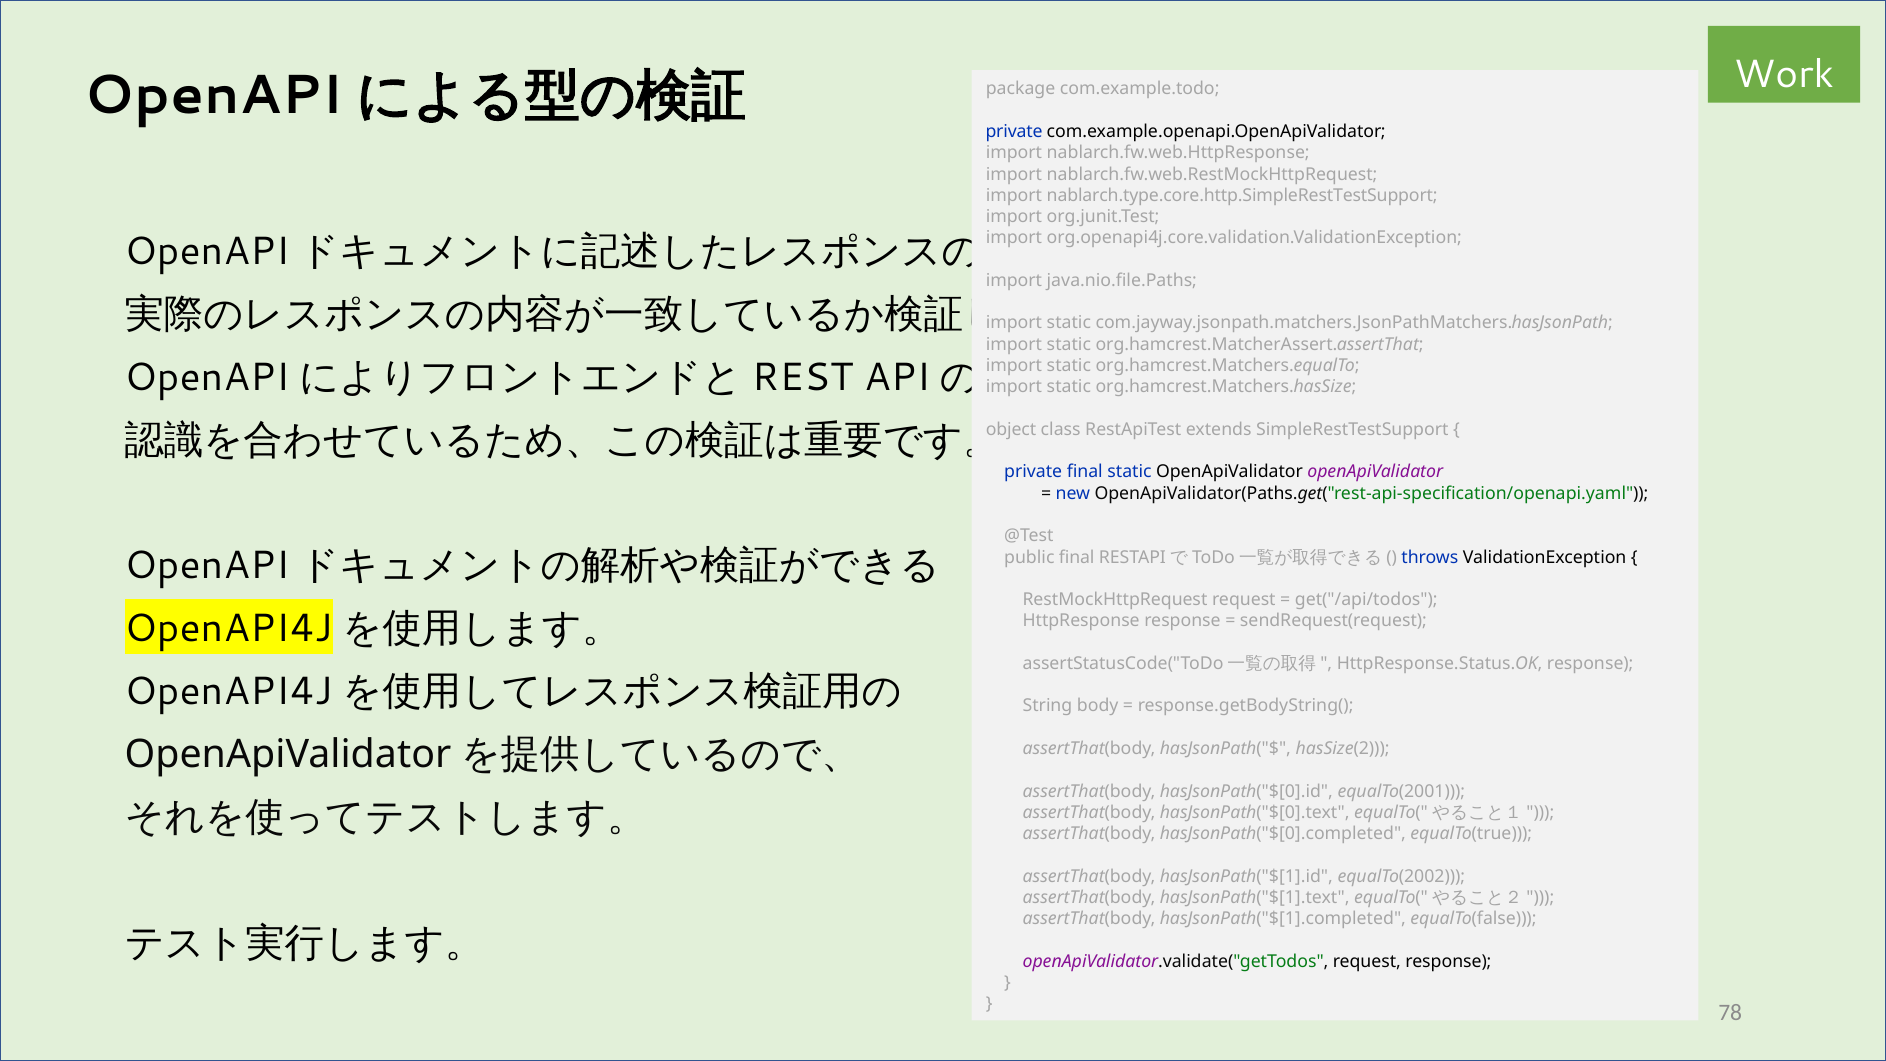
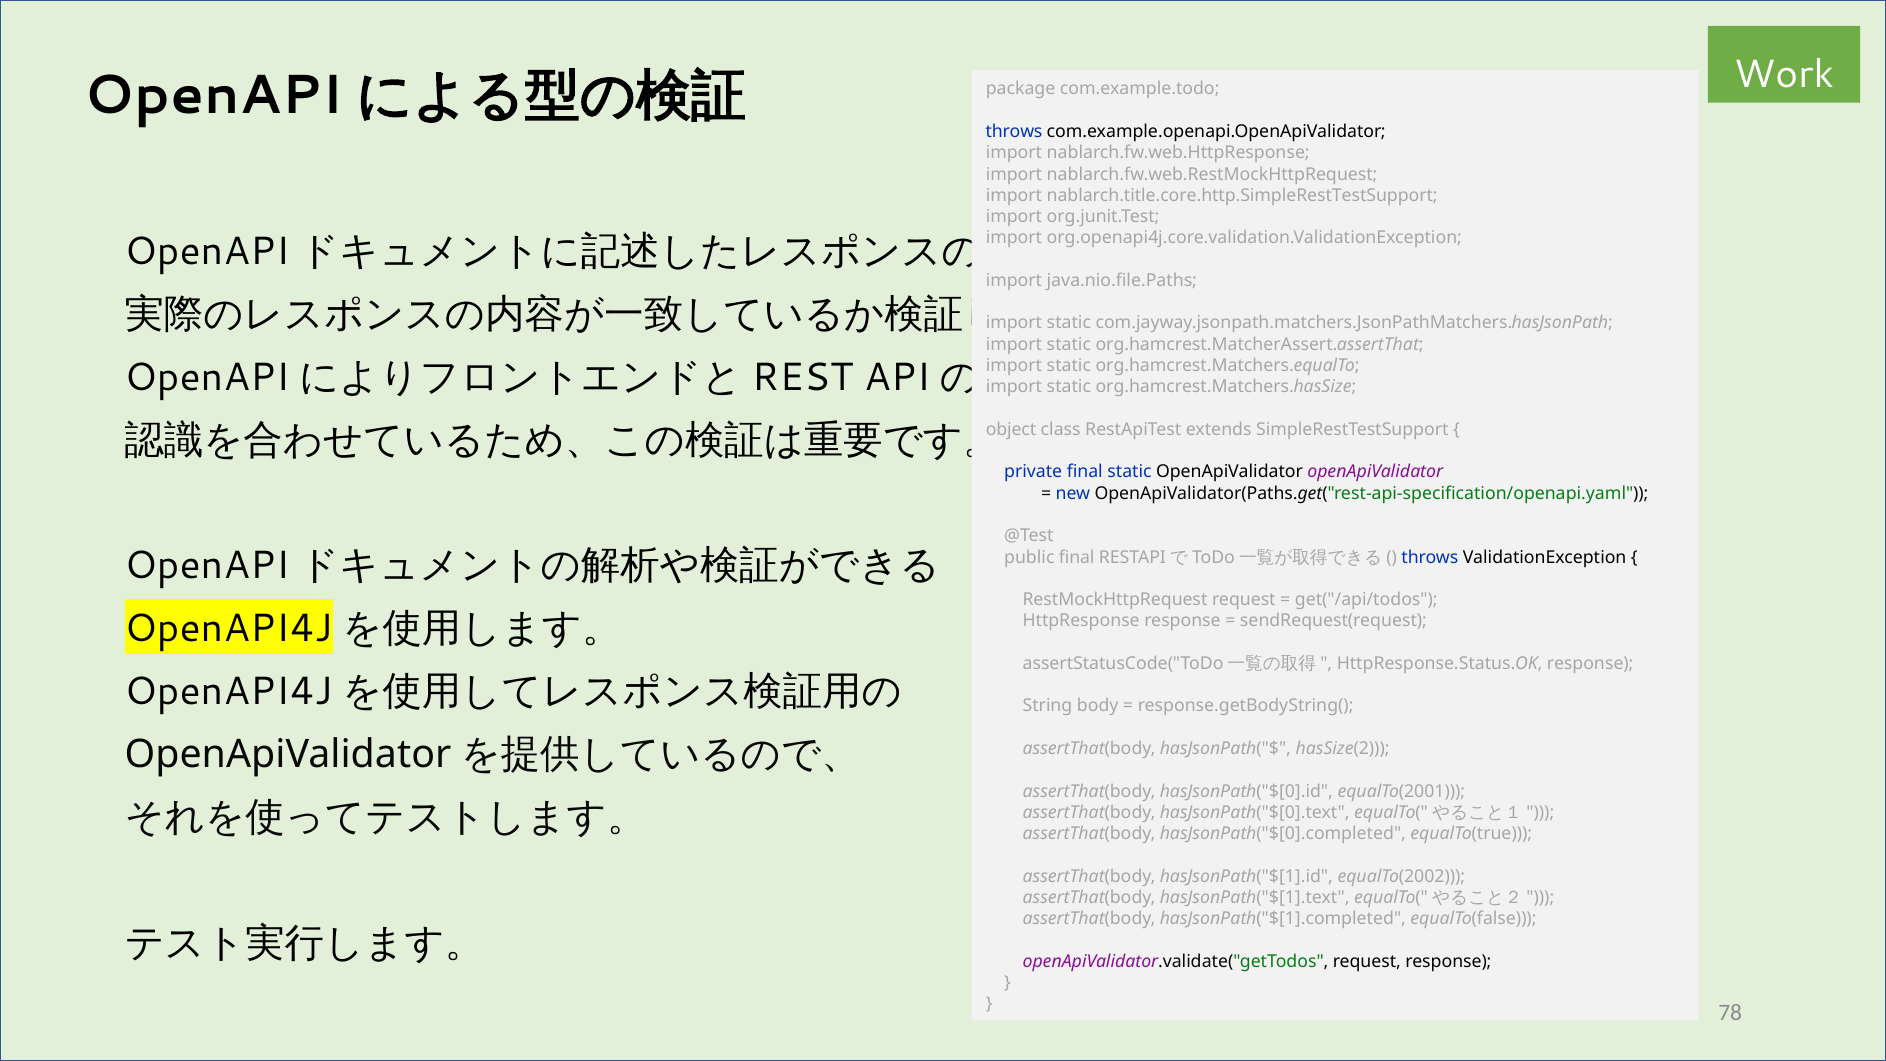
private: private -> throws (1014, 132)
nablarch.type.core.http.SimpleRestTestSupport: nablarch.type.core.http.SimpleRestTestSupport -> nablarch.title.core.http.SimpleRestTestSupport (1242, 195)
